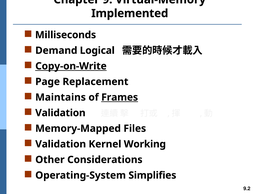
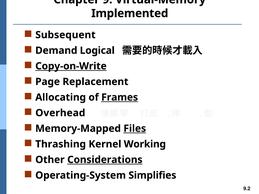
Milliseconds: Milliseconds -> Subsequent (65, 35)
Maintains: Maintains -> Allocating (61, 97)
Validation: Validation -> Overhead (60, 113)
Files underline: none -> present (135, 129)
Validation: Validation -> Thrashing (61, 144)
Considerations underline: none -> present (105, 160)
